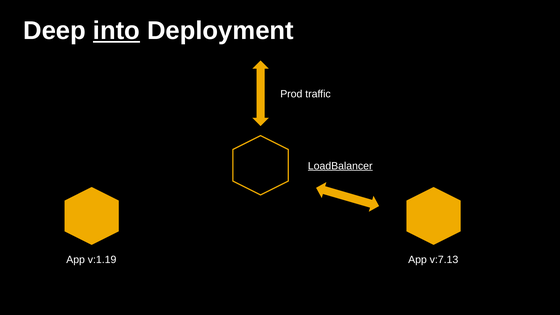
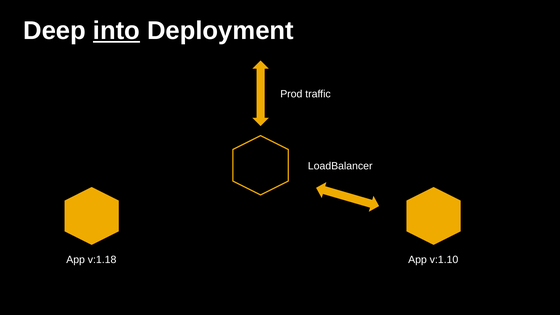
LoadBalancer underline: present -> none (340, 166)
v:1.19: v:1.19 -> v:1.18 (102, 260)
v:7.13: v:7.13 -> v:1.10 (444, 260)
